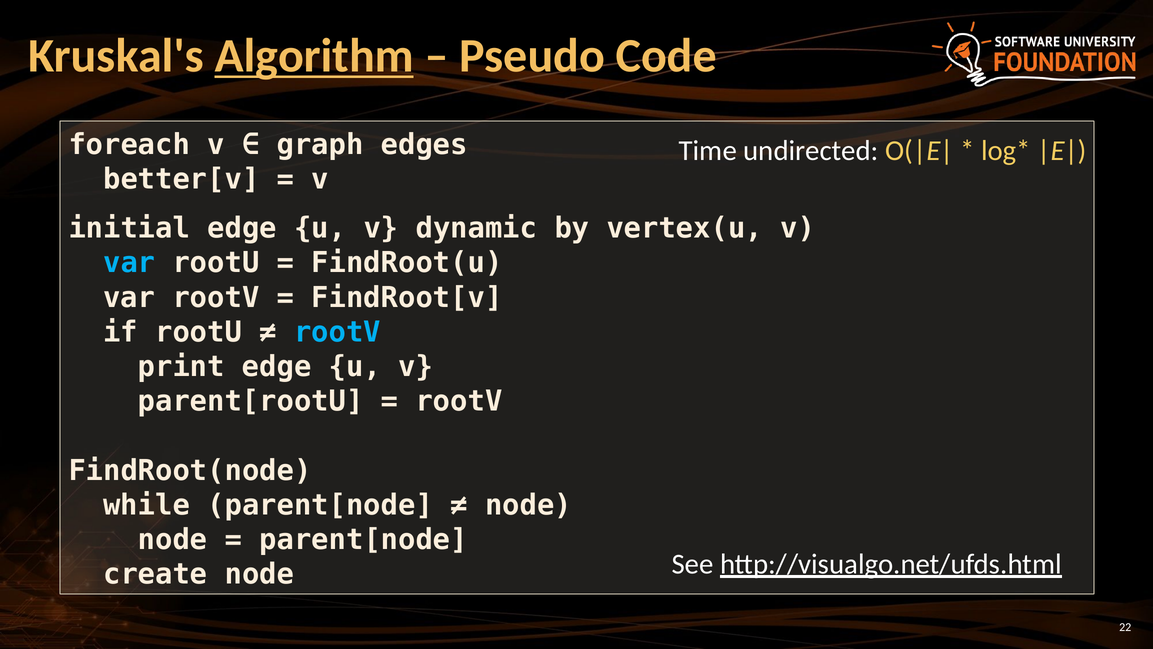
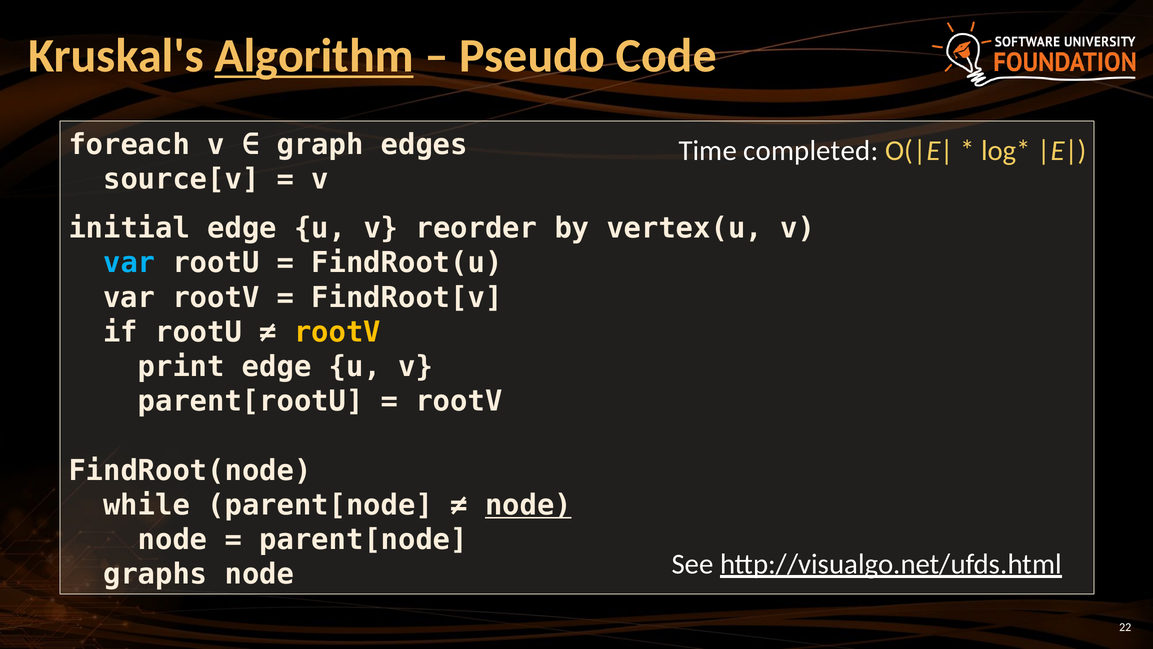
undirected: undirected -> completed (811, 151)
better[v: better[v -> source[v (181, 179)
dynamic: dynamic -> reorder (476, 228)
rootV colour: light blue -> yellow (337, 332)
node underline: none -> present (528, 505)
create: create -> graphs (155, 574)
